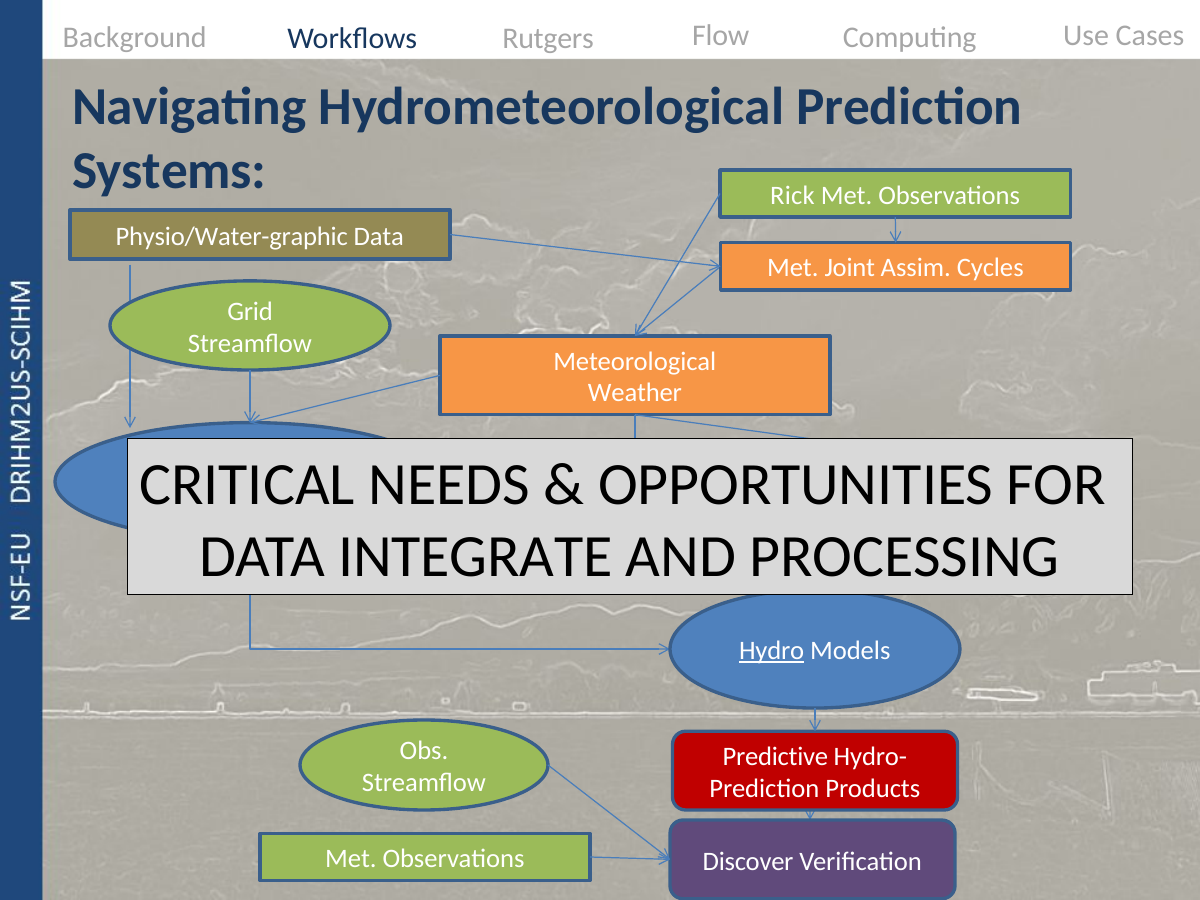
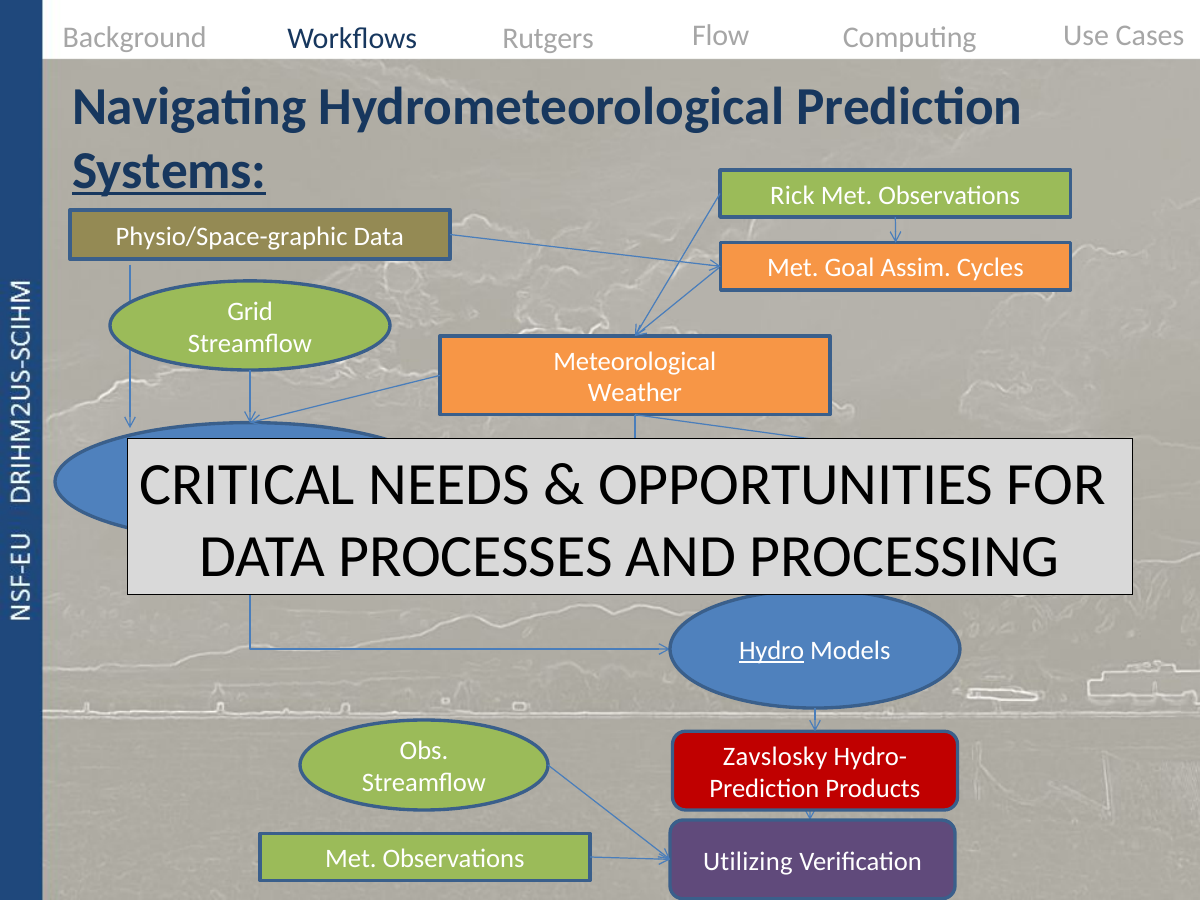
Systems underline: none -> present (169, 171)
Physio/Water-graphic: Physio/Water-graphic -> Physio/Space-graphic (232, 236)
Joint: Joint -> Goal (850, 268)
INTEGRATE: INTEGRATE -> PROCESSES (475, 556)
Predictive: Predictive -> Zavslosky (775, 756)
Discover: Discover -> Utilizing (748, 861)
